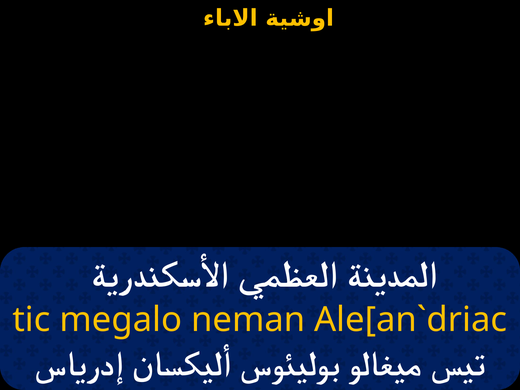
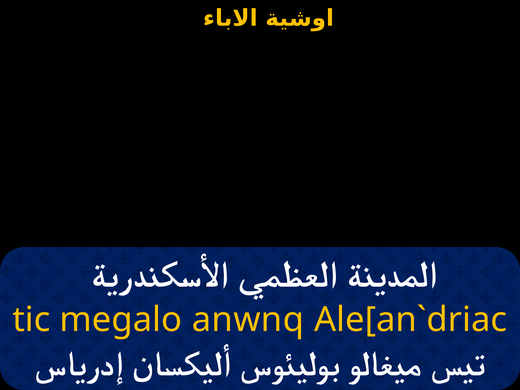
neman: neman -> anwnq (248, 320)
